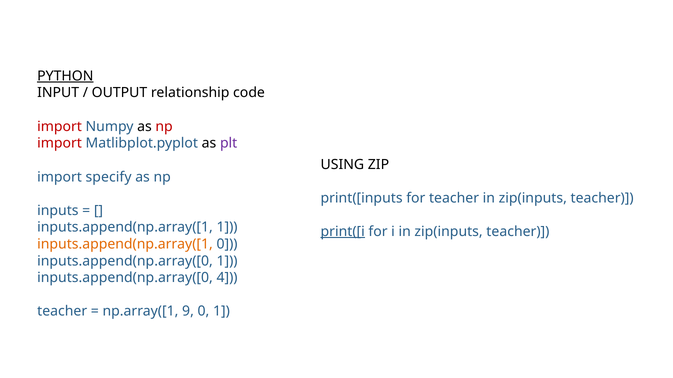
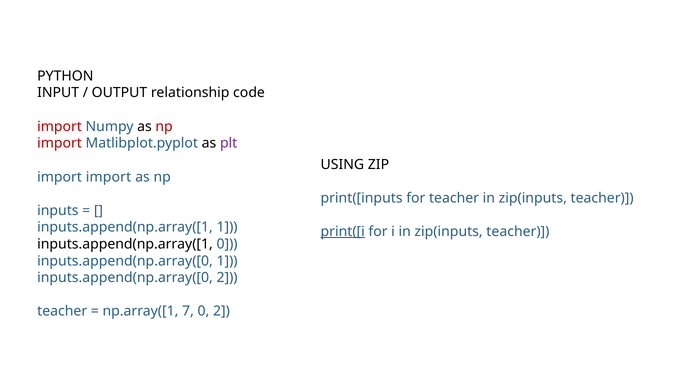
PYTHON underline: present -> none (65, 76)
import specify: specify -> import (109, 177)
inputs.append(np.array([1 colour: orange -> black (125, 244)
inputs.append(np.array([0 4: 4 -> 2 (227, 278)
9: 9 -> 7 (188, 312)
0 1: 1 -> 2 (221, 312)
